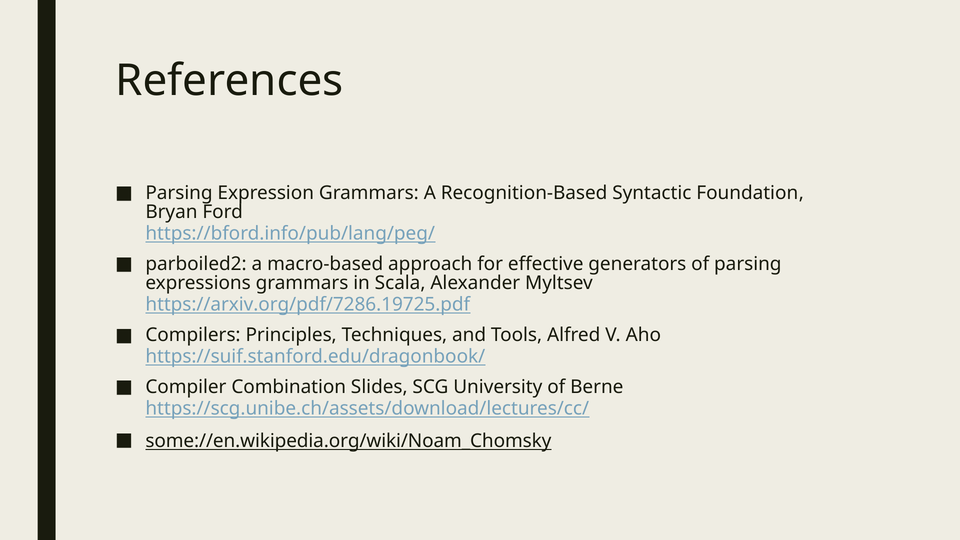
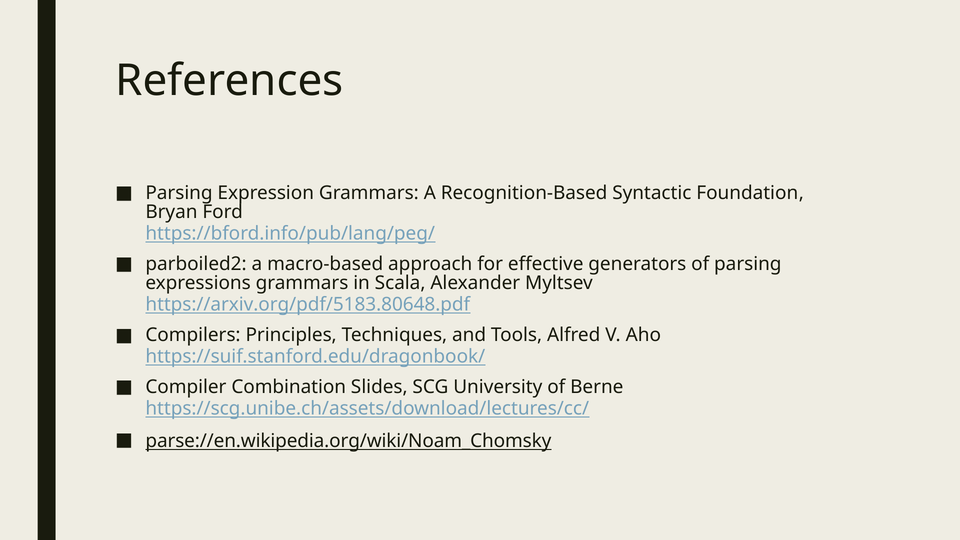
https://arxiv.org/pdf/7286.19725.pdf: https://arxiv.org/pdf/7286.19725.pdf -> https://arxiv.org/pdf/5183.80648.pdf (308, 304)
some://en.wikipedia.org/wiki/Noam_Chomsky: some://en.wikipedia.org/wiki/Noam_Chomsky -> parse://en.wikipedia.org/wiki/Noam_Chomsky (348, 441)
